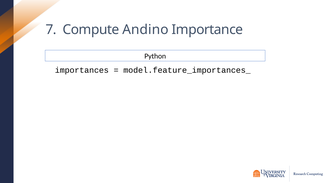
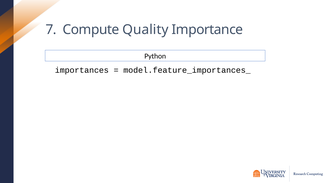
Andino: Andino -> Quality (145, 30)
